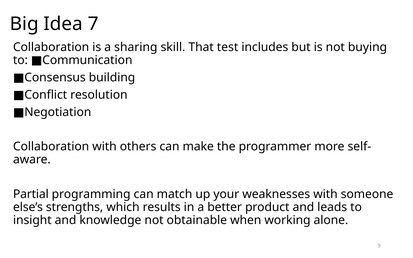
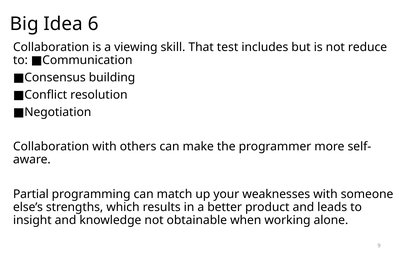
7: 7 -> 6 (93, 24)
sharing: sharing -> viewing (136, 47)
buying: buying -> reduce (368, 47)
